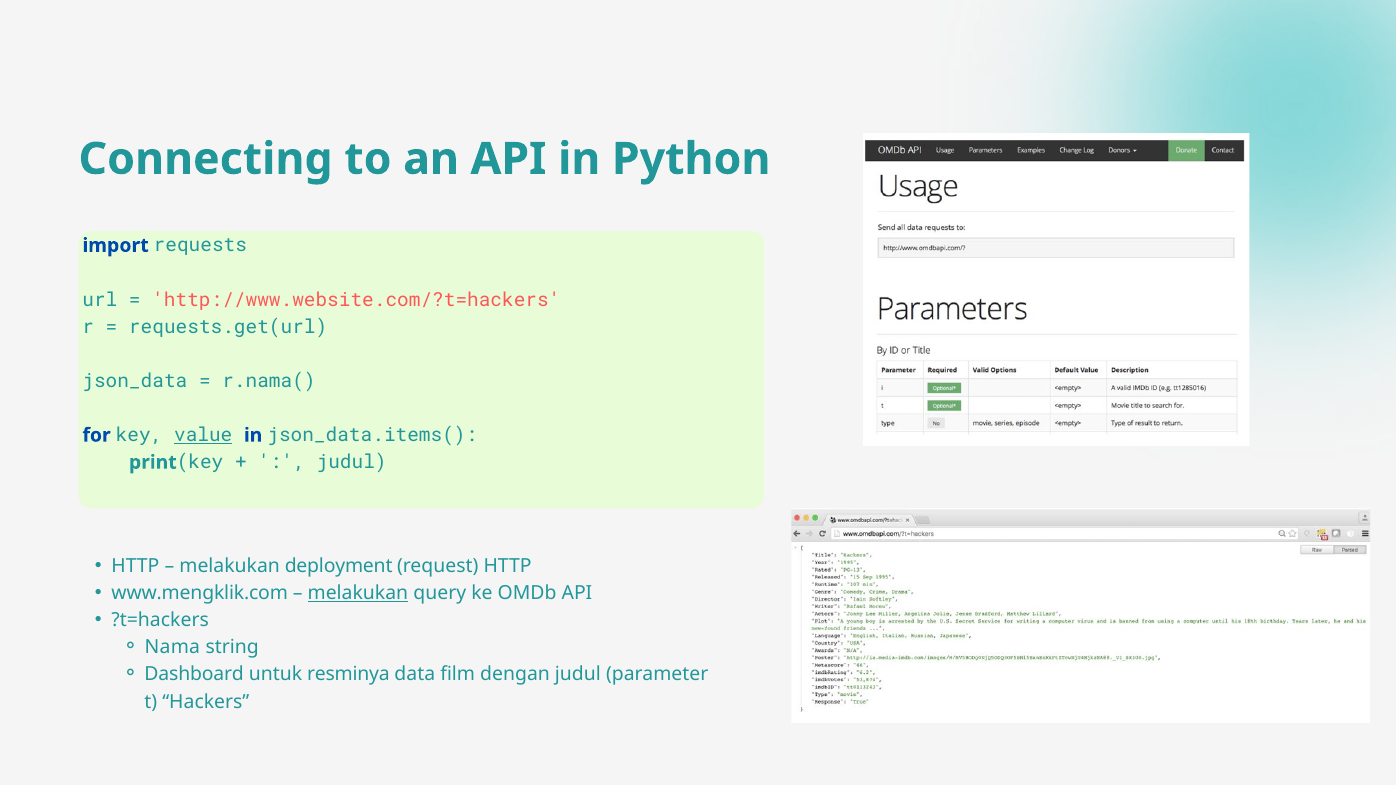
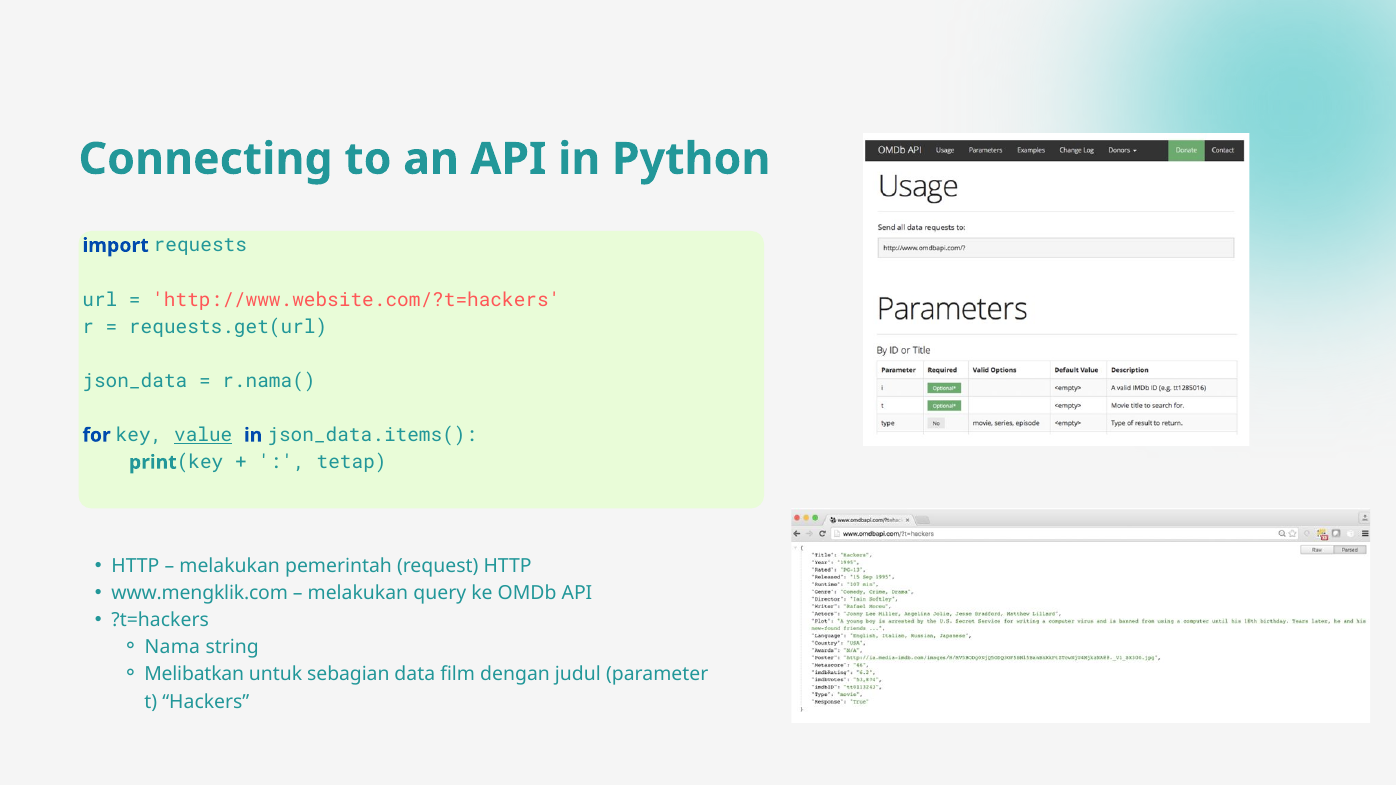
judul: judul -> tetap (352, 462)
deployment: deployment -> pemerintah (339, 566)
melakukan underline: present -> none (358, 593)
Dashboard: Dashboard -> Melibatkan (194, 675)
resminya: resminya -> sebagian (348, 675)
